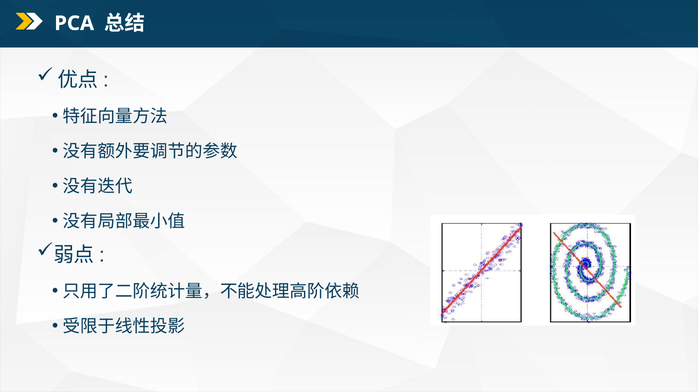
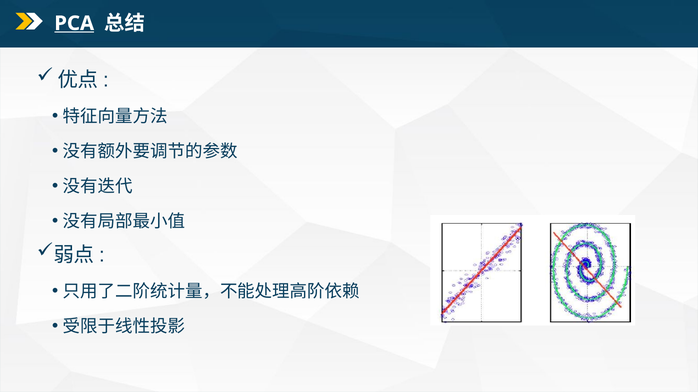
PCA underline: none -> present (74, 23)
